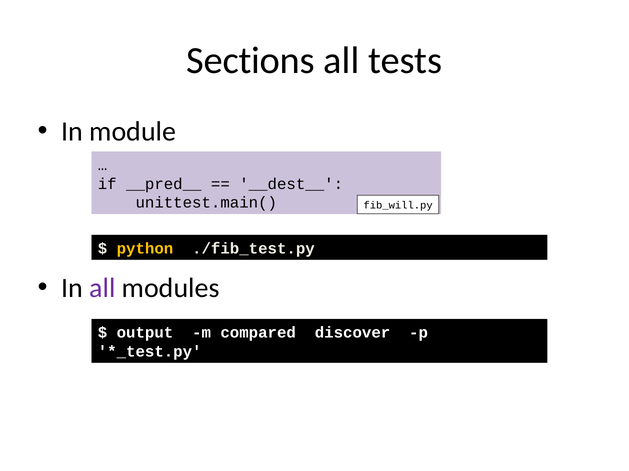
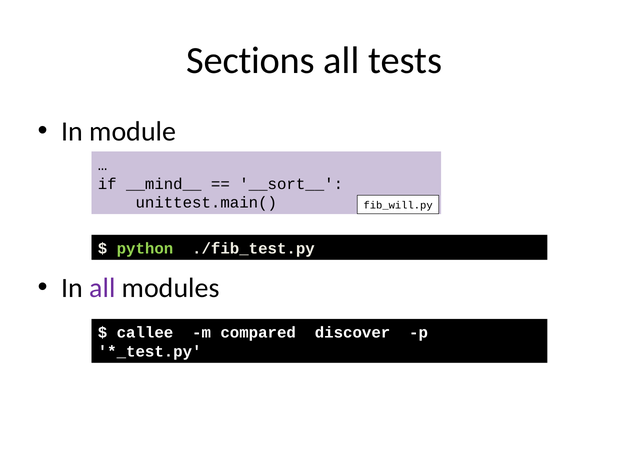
__pred__: __pred__ -> __mind__ (164, 184)
__dest__: __dest__ -> __sort__ (291, 184)
python colour: yellow -> light green (145, 249)
output: output -> callee (145, 333)
